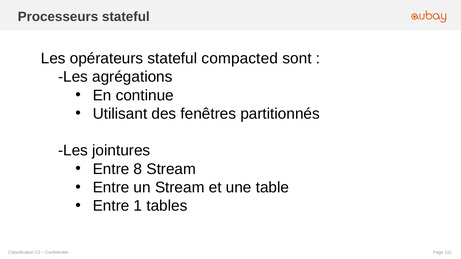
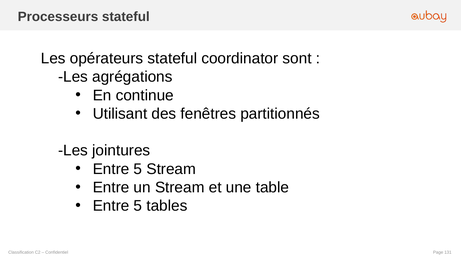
compacted: compacted -> coordinator (240, 59)
8: 8 -> 5 (138, 169)
1: 1 -> 5 (138, 206)
